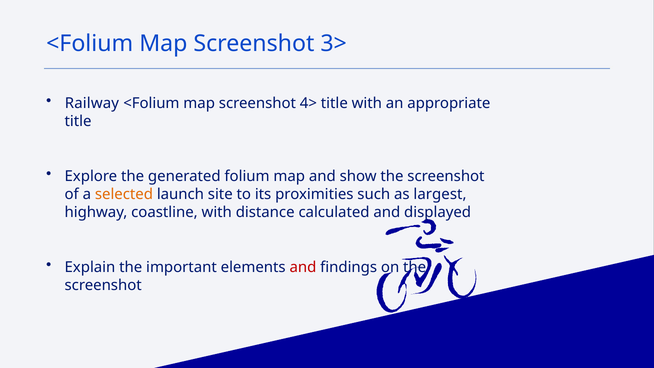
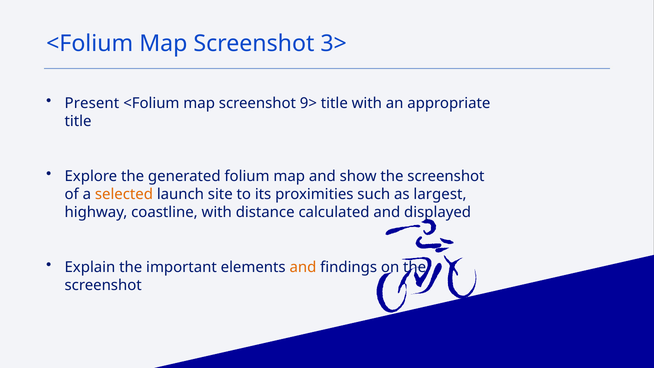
Railway: Railway -> Present (92, 103)
4>: 4> -> 9> (308, 103)
and colour: red -> orange (303, 267)
